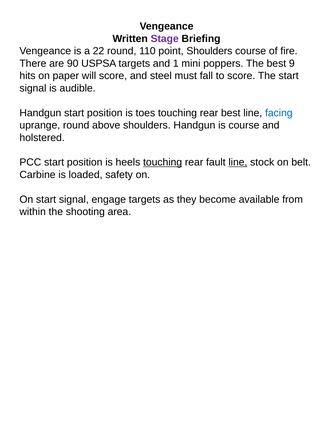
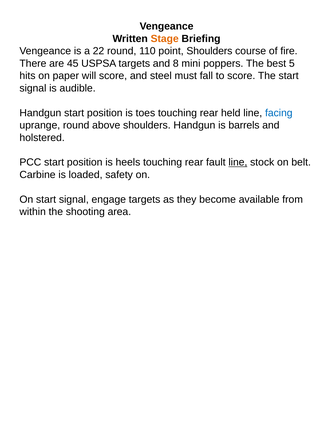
Stage colour: purple -> orange (165, 39)
90: 90 -> 45 (73, 63)
1: 1 -> 8 (176, 63)
9: 9 -> 5 (292, 63)
rear best: best -> held (231, 113)
is course: course -> barrels (244, 125)
touching underline: present -> none (163, 162)
